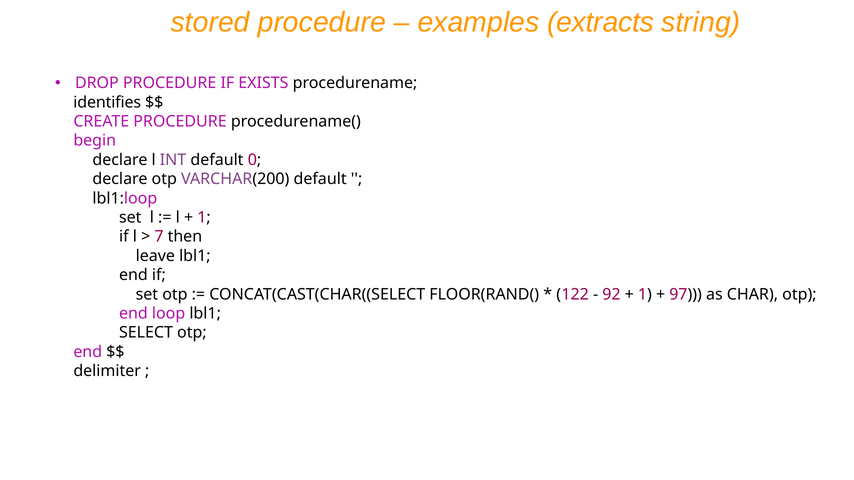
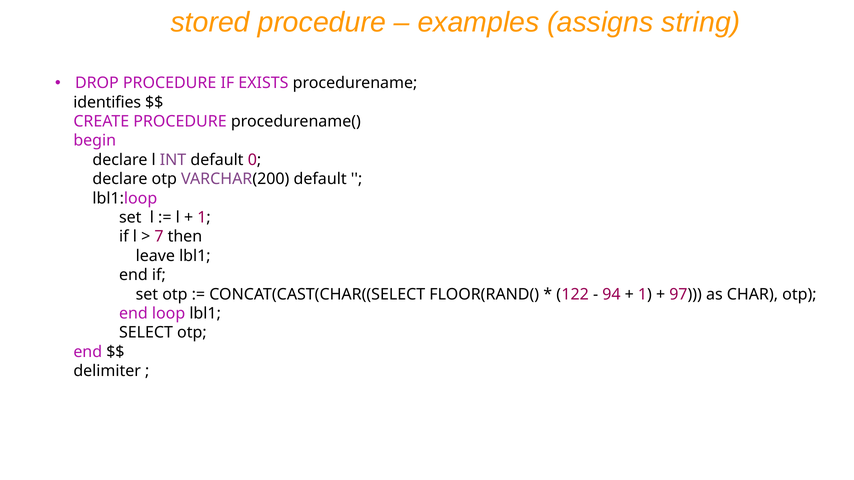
extracts: extracts -> assigns (600, 22)
92: 92 -> 94 (611, 295)
